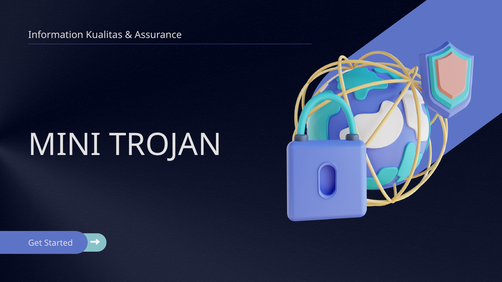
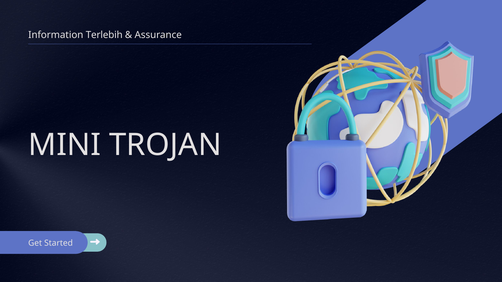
Kualitas: Kualitas -> Terlebih (104, 35)
